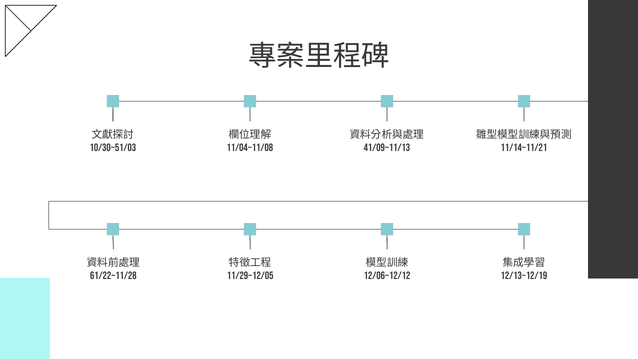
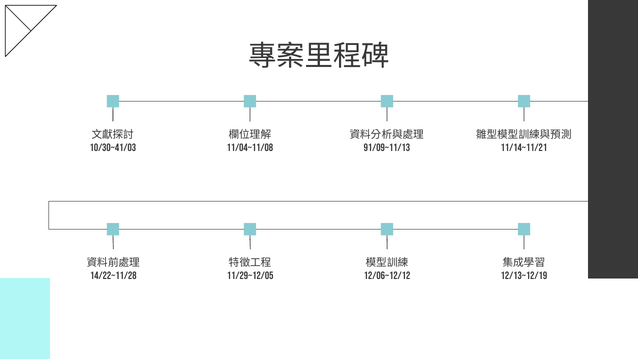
10/30~51/03: 10/30~51/03 -> 10/30~41/03 (113, 148)
41/09~11/13: 41/09~11/13 -> 91/09~11/13 (387, 148)
61/22~11/28: 61/22~11/28 -> 14/22~11/28 (113, 276)
